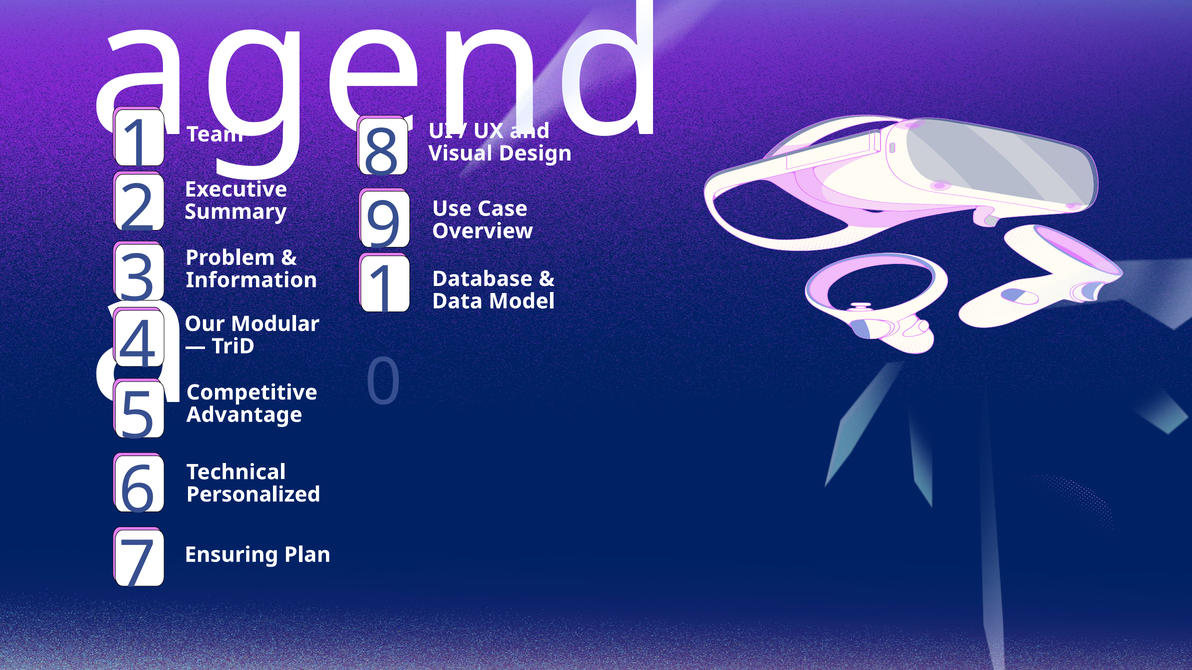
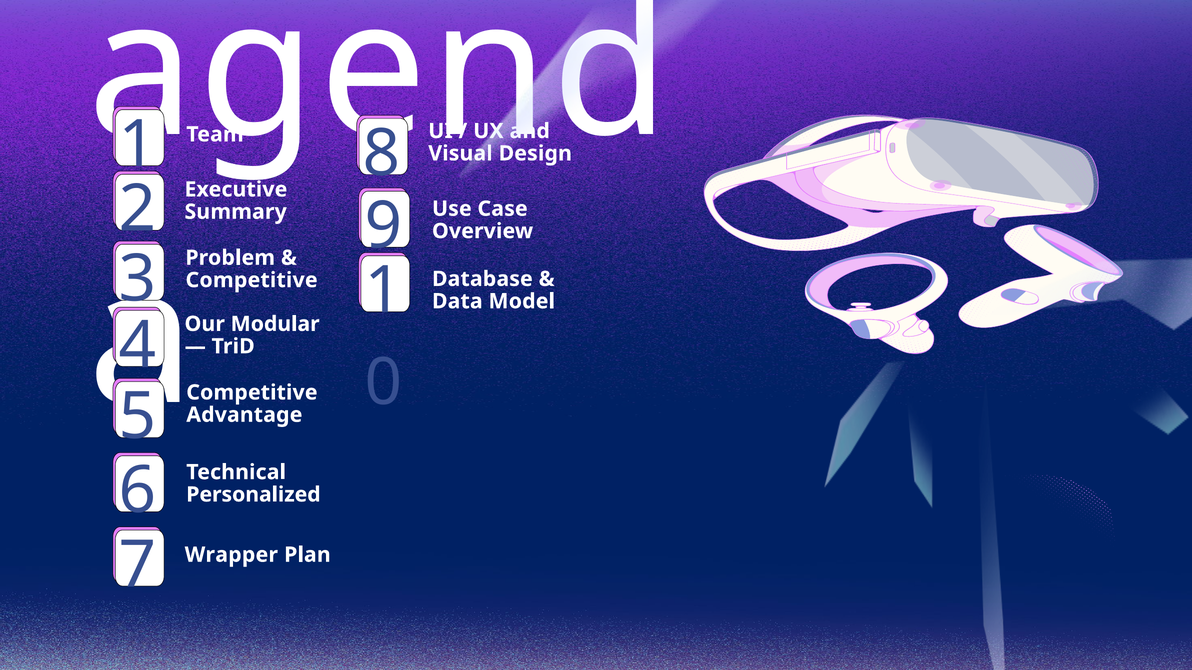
Information: Information -> Competitive (252, 280)
Ensuring: Ensuring -> Wrapper (231, 555)
